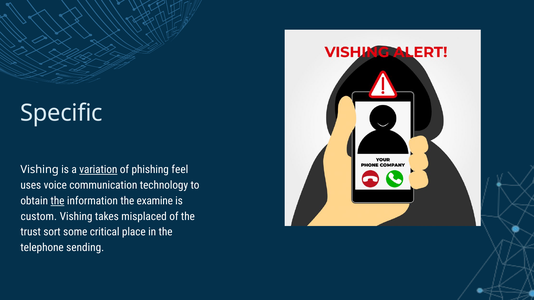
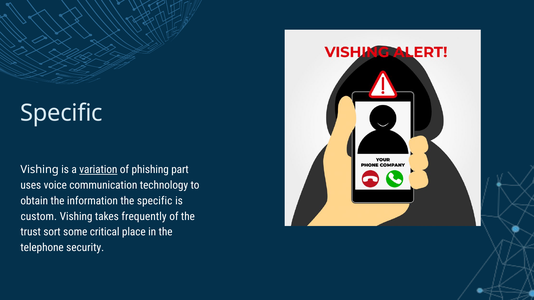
feel: feel -> part (180, 170)
the underline: present -> none (57, 201)
the examine: examine -> specific (155, 201)
misplaced: misplaced -> frequently (144, 217)
sending: sending -> security (85, 248)
